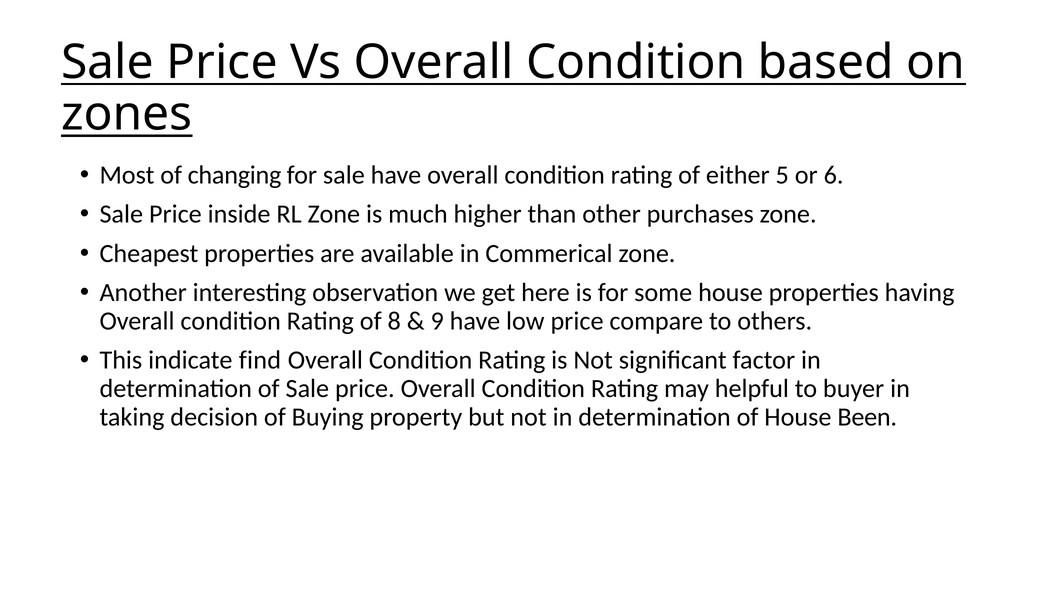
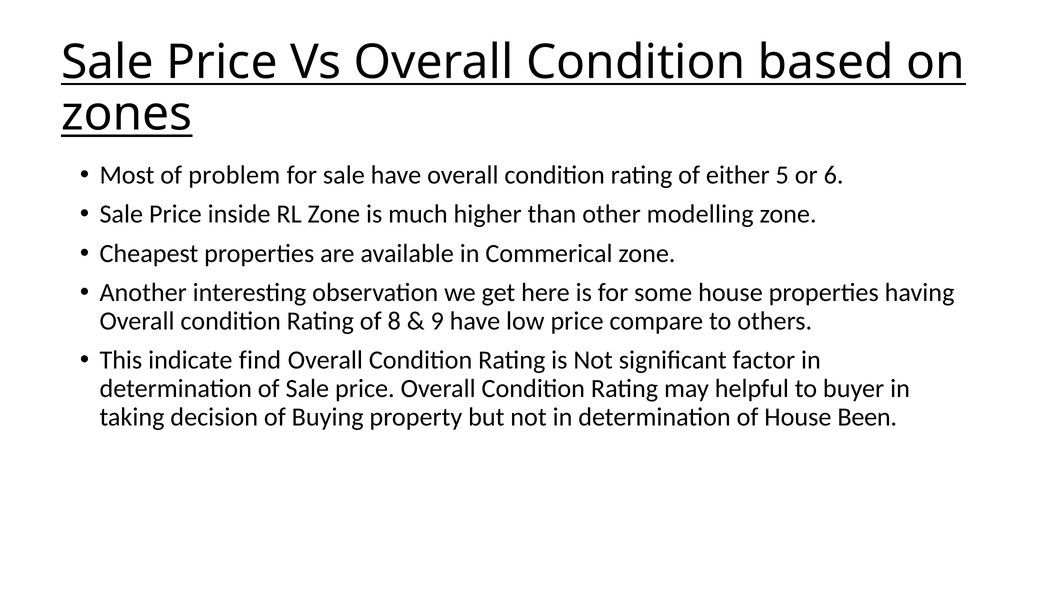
changing: changing -> problem (234, 175)
purchases: purchases -> modelling (700, 214)
